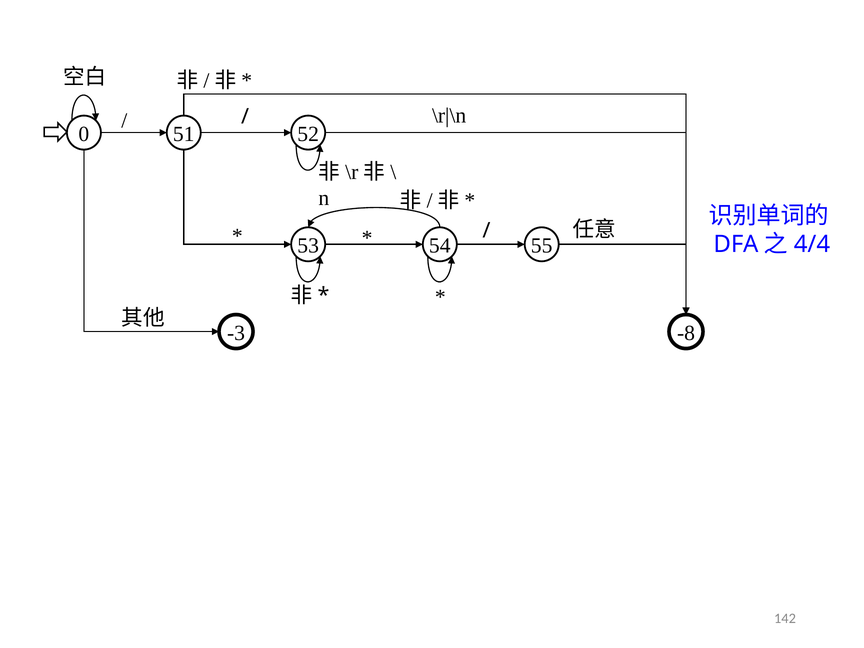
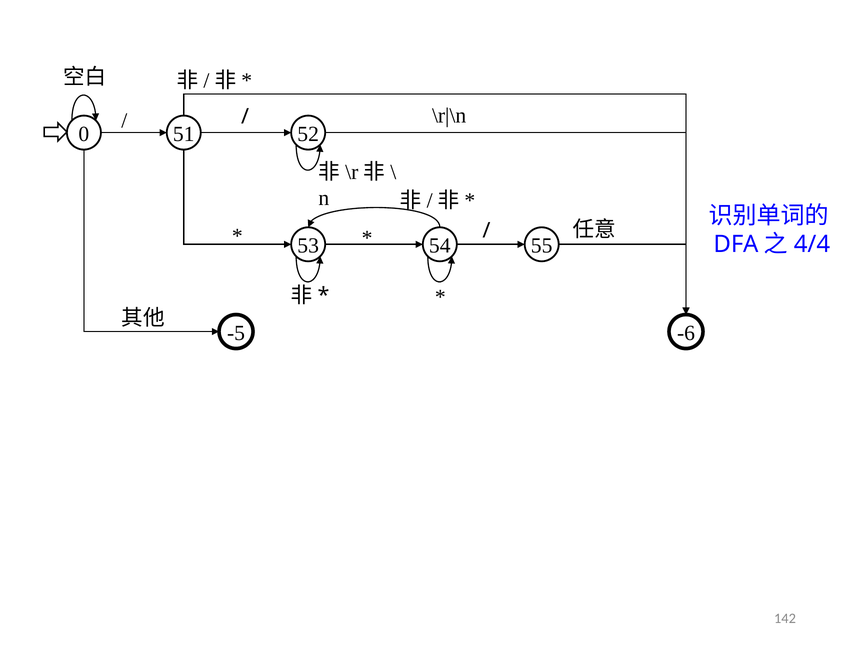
-3: -3 -> -5 (236, 333)
-8: -8 -> -6 (686, 333)
